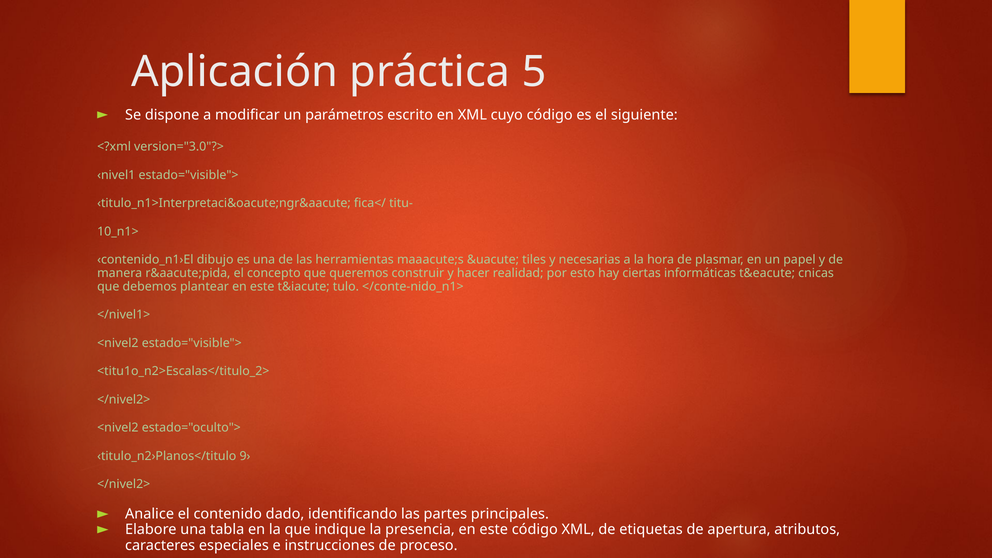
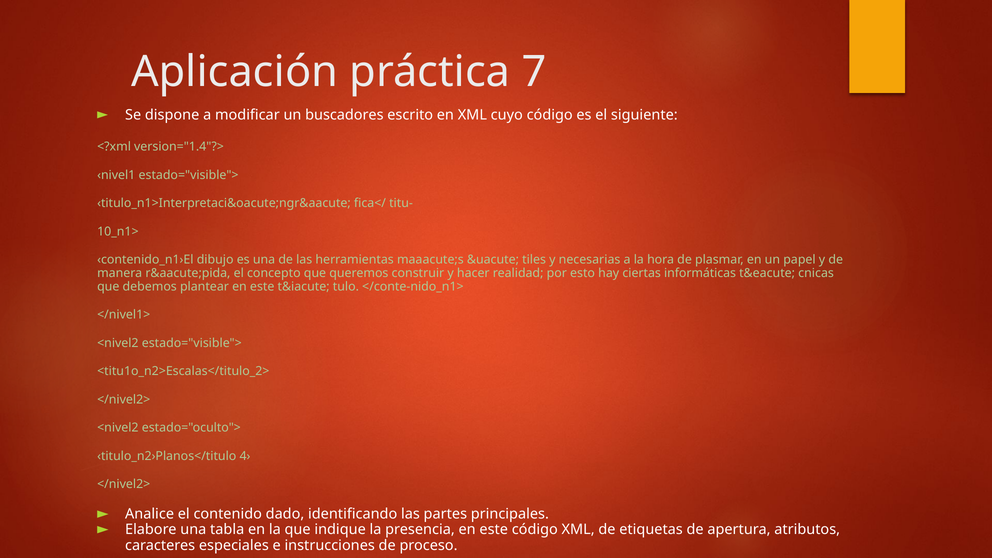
5: 5 -> 7 (534, 72)
parámetros: parámetros -> buscadores (344, 115)
version="3.0"?>: version="3.0"?> -> version="1.4"?> (179, 147)
9›: 9› -> 4› (245, 456)
